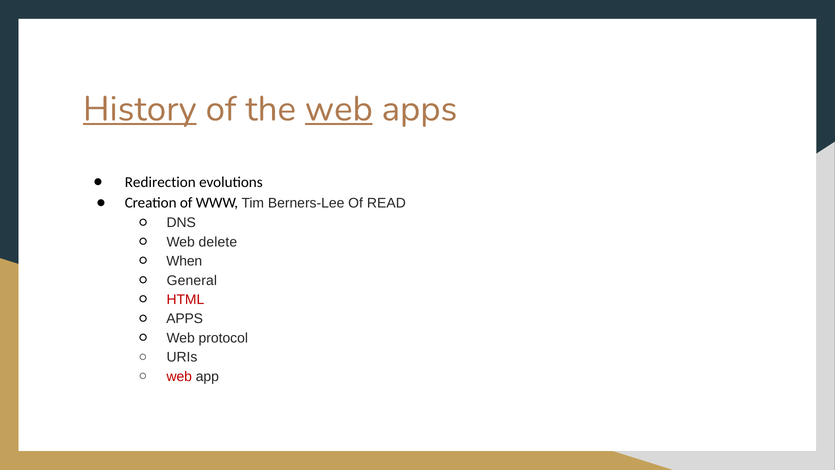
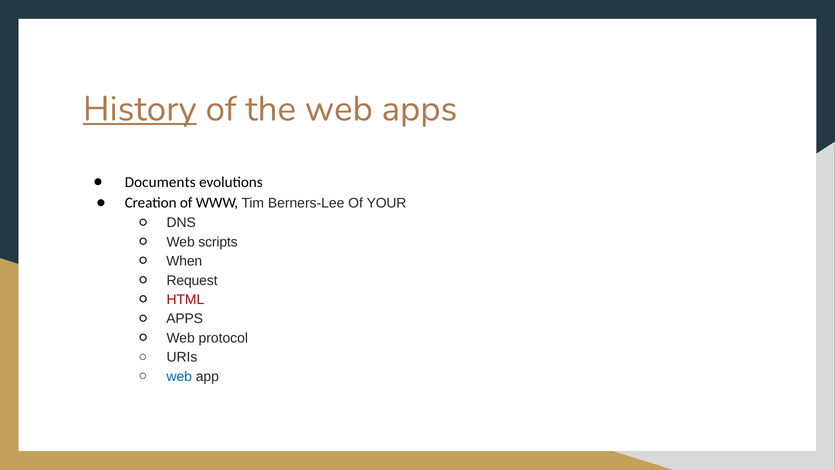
web underline: present -> none (339, 109)
Redirection: Redirection -> Documents (160, 182)
READ: READ -> YOUR (387, 203)
delete: delete -> scripts (218, 242)
General: General -> Request (192, 280)
web colour: red -> blue (179, 376)
